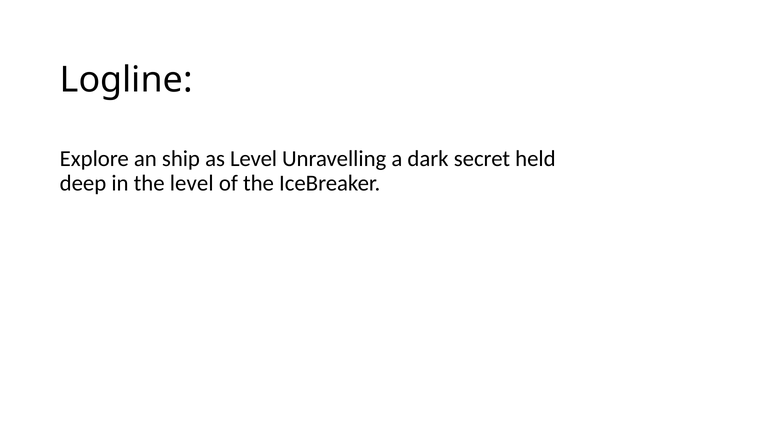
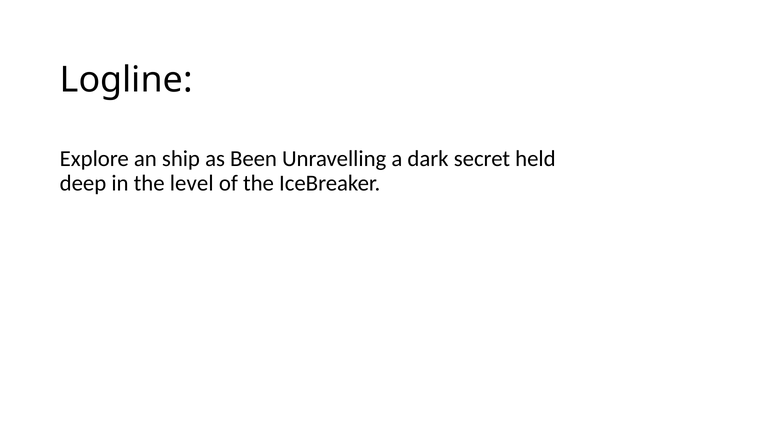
as Level: Level -> Been (253, 159)
